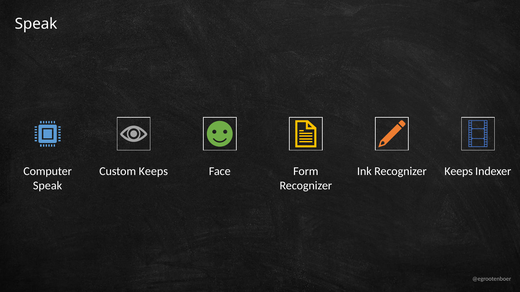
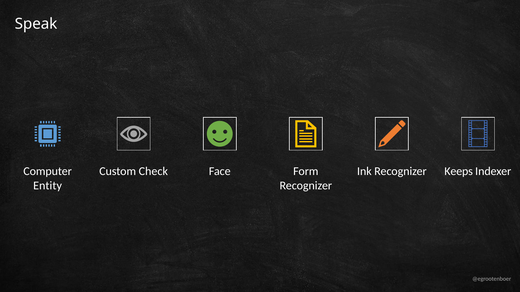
Custom Keeps: Keeps -> Check (153, 171)
Speak: Speak -> Entity (48, 186)
